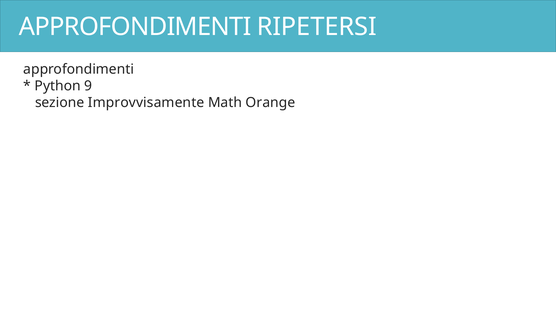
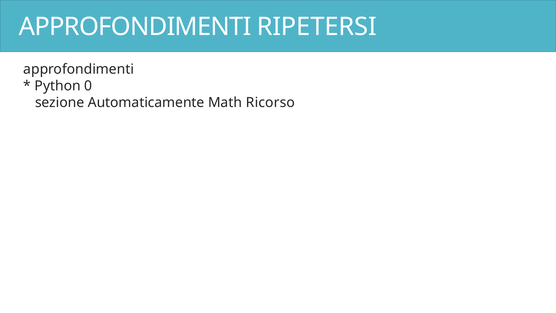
9: 9 -> 0 (88, 86)
Improvvisamente: Improvvisamente -> Automaticamente (146, 103)
Orange: Orange -> Ricorso (270, 103)
